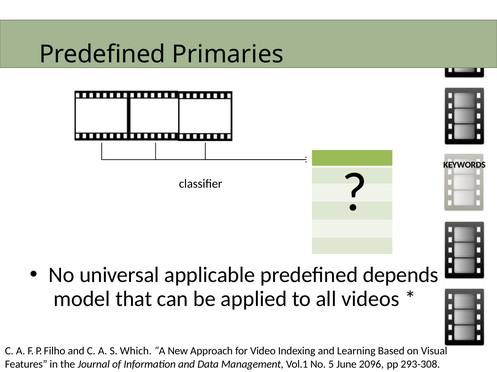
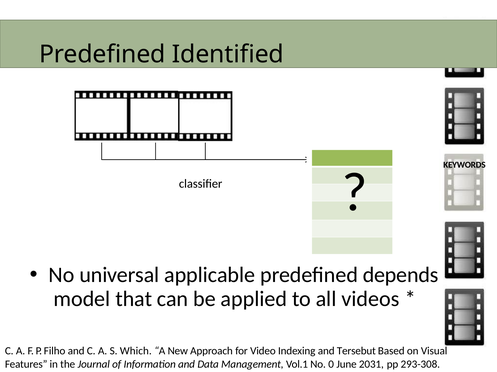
Primaries: Primaries -> Identified (228, 55)
Learning: Learning -> Tersebut (356, 352)
5: 5 -> 0 (331, 365)
2096: 2096 -> 2031 (371, 365)
